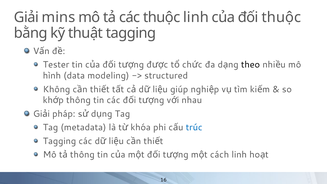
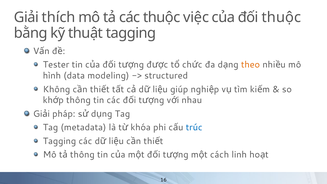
mins: mins -> thích (59, 17)
thuộc linh: linh -> việc (196, 17)
theo colour: black -> orange (250, 65)
